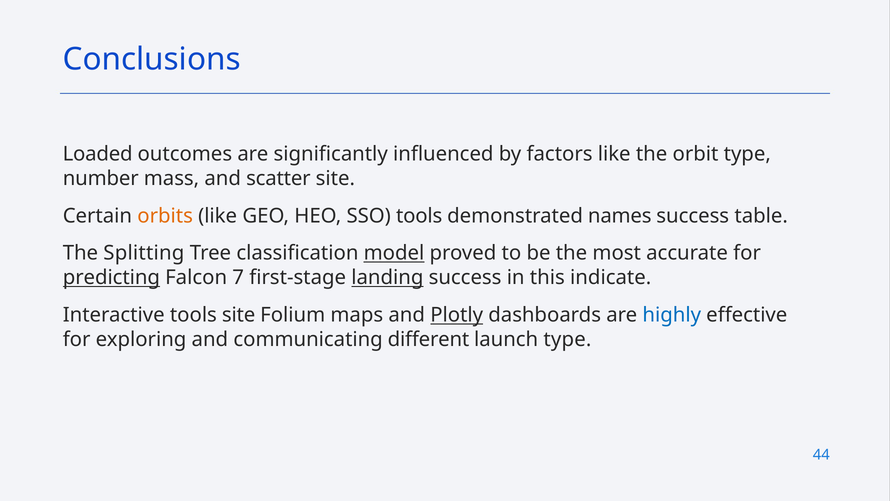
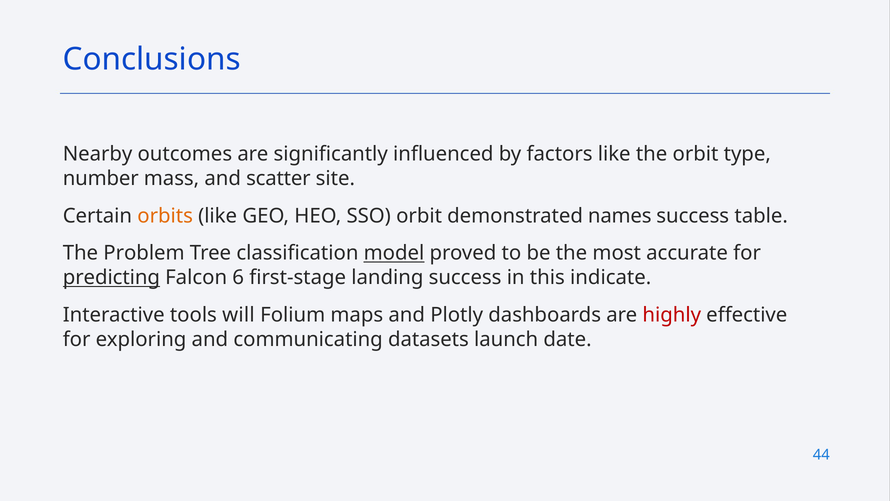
Loaded: Loaded -> Nearby (98, 154)
SSO tools: tools -> orbit (419, 216)
Splitting: Splitting -> Problem (144, 253)
7: 7 -> 6 (238, 278)
landing underline: present -> none (387, 278)
tools site: site -> will (238, 315)
Plotly underline: present -> none (457, 315)
highly colour: blue -> red (672, 315)
different: different -> datasets (428, 339)
launch type: type -> date (568, 339)
